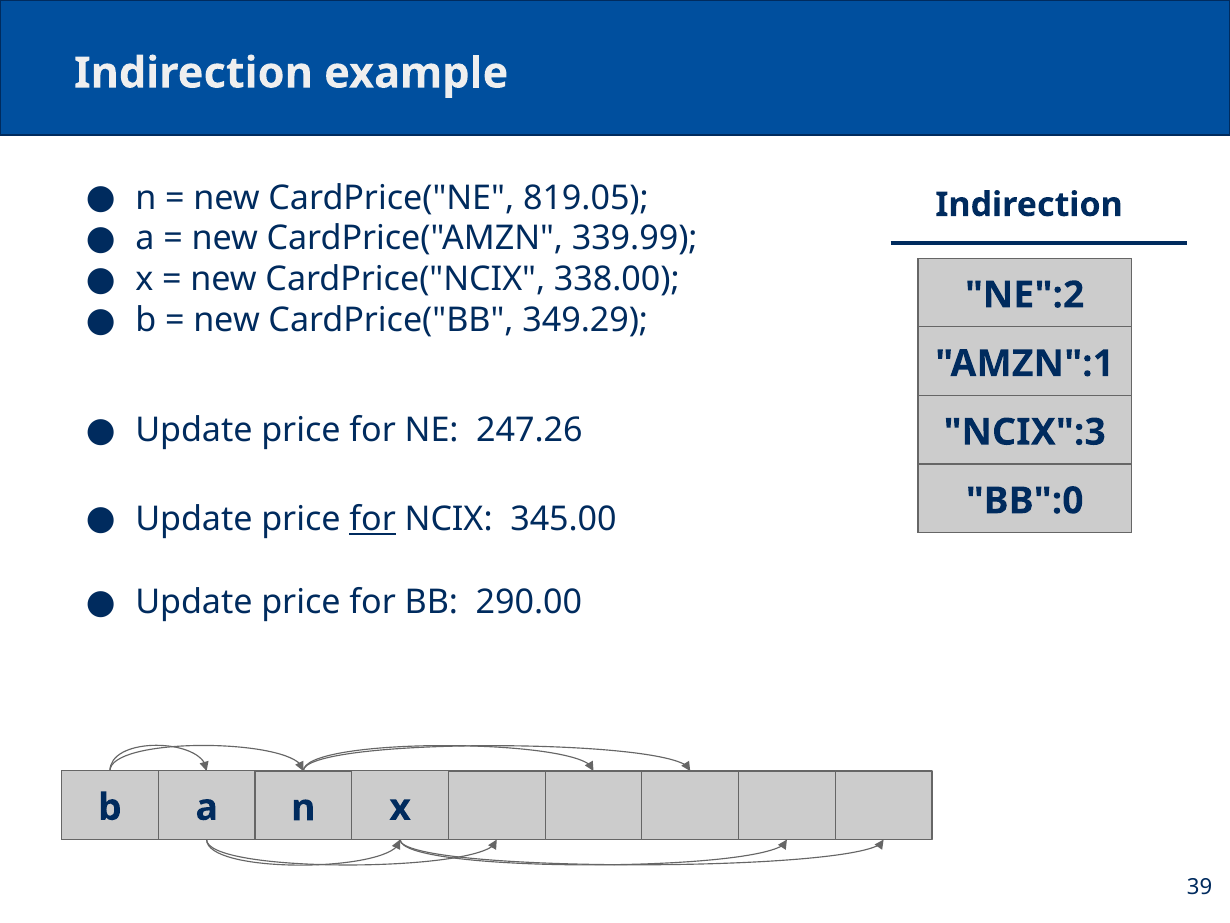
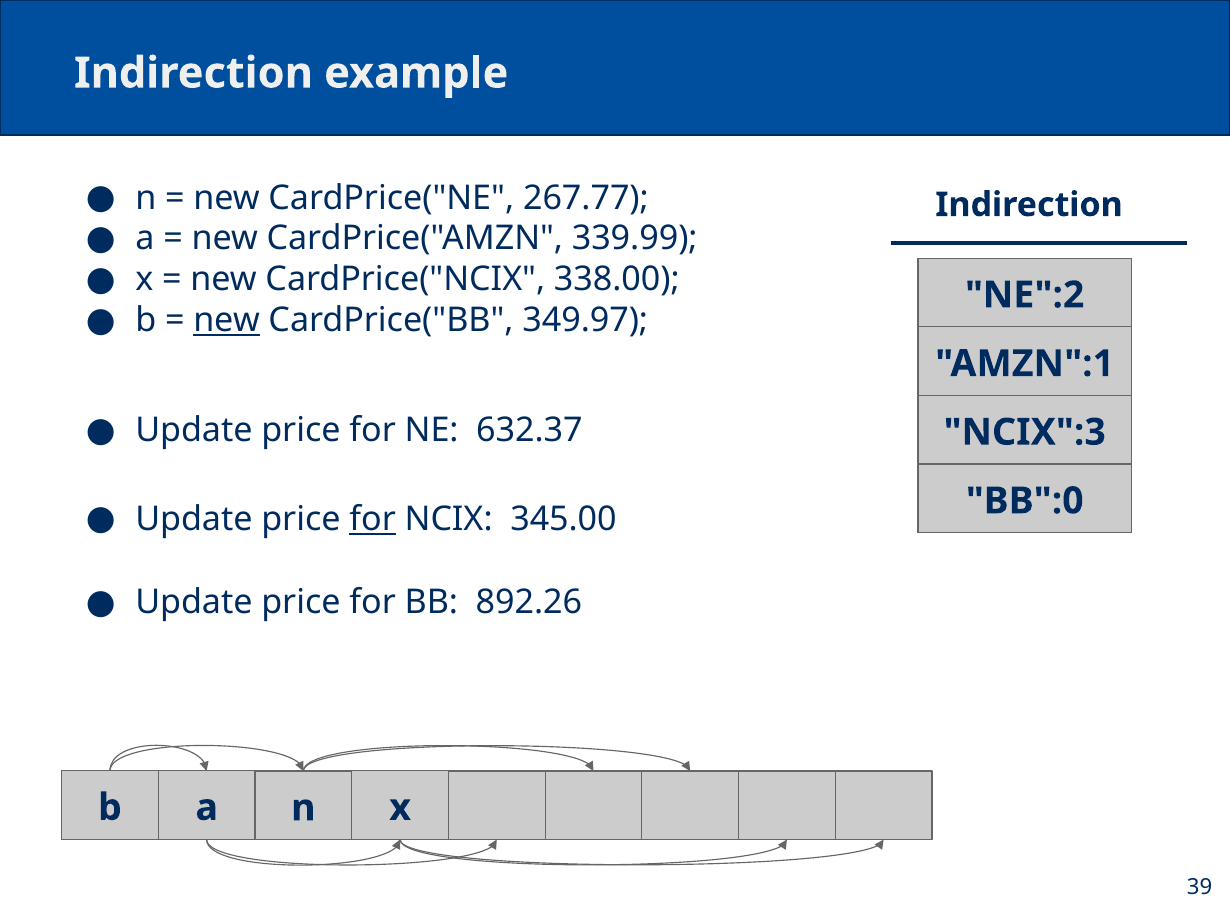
819.05: 819.05 -> 267.77 (586, 198)
new underline: none -> present (227, 321)
349.29: 349.29 -> 349.97 (585, 321)
247.26: 247.26 -> 632.37 (529, 431)
290.00: 290.00 -> 892.26 (529, 602)
